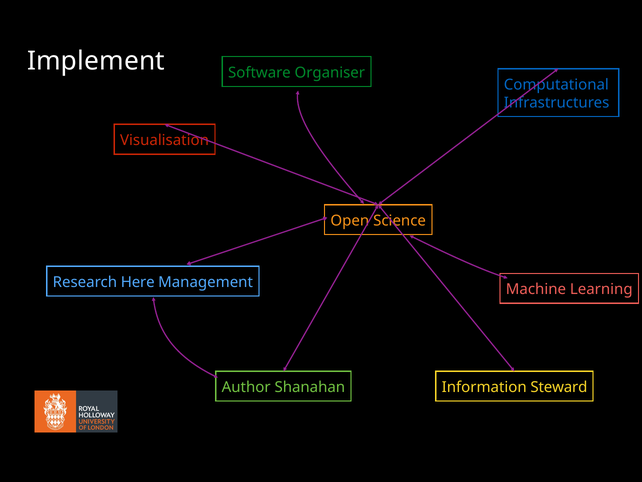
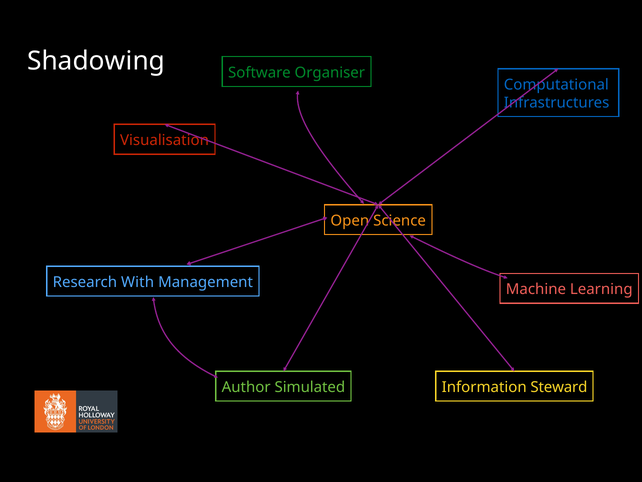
Implement: Implement -> Shadowing (96, 61)
Here: Here -> With (138, 282)
Shanahan: Shanahan -> Simulated (310, 387)
